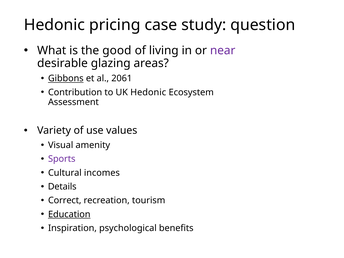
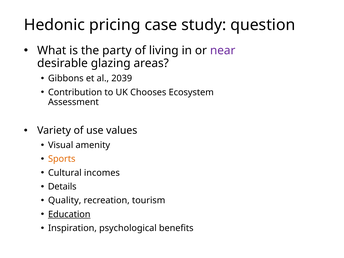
good: good -> party (117, 50)
Gibbons underline: present -> none (66, 79)
2061: 2061 -> 2039 (122, 79)
UK Hedonic: Hedonic -> Chooses (148, 92)
Sports colour: purple -> orange (62, 159)
Correct: Correct -> Quality (65, 200)
